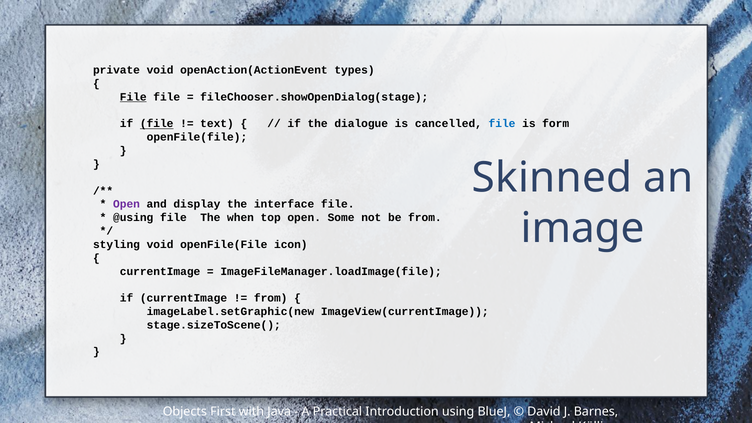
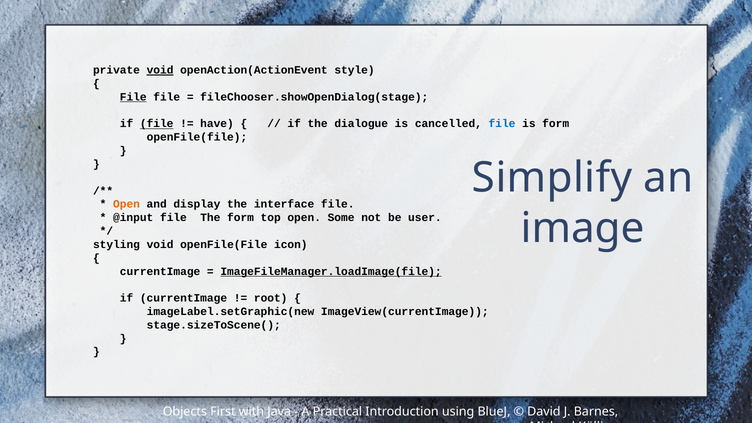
void underline: none -> present (160, 70)
types: types -> style (355, 70)
text: text -> have (217, 124)
Skinned: Skinned -> Simplify (552, 178)
Open colour: purple -> orange (127, 204)
@using: @using -> @input (133, 218)
The when: when -> form (241, 218)
be from: from -> user (425, 218)
ImageFileManager.loadImage(file underline: none -> present (331, 271)
from: from -> root (271, 298)
